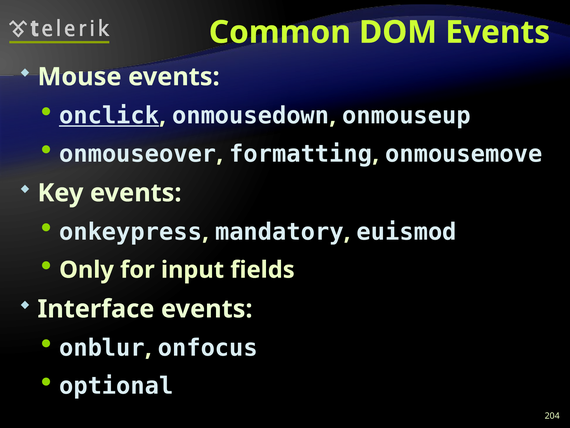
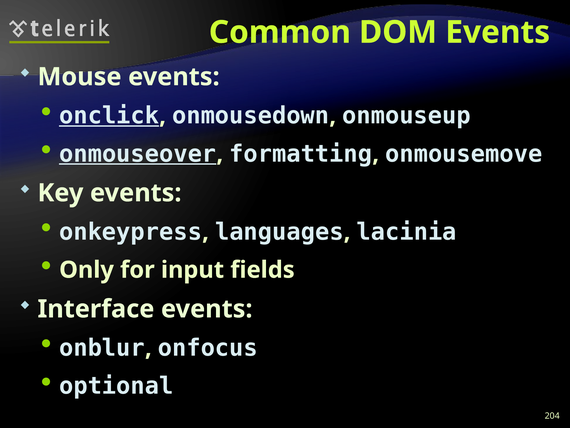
onmouseover underline: none -> present (138, 154)
mandatory: mandatory -> languages (279, 232)
euismod: euismod -> lacinia (407, 232)
